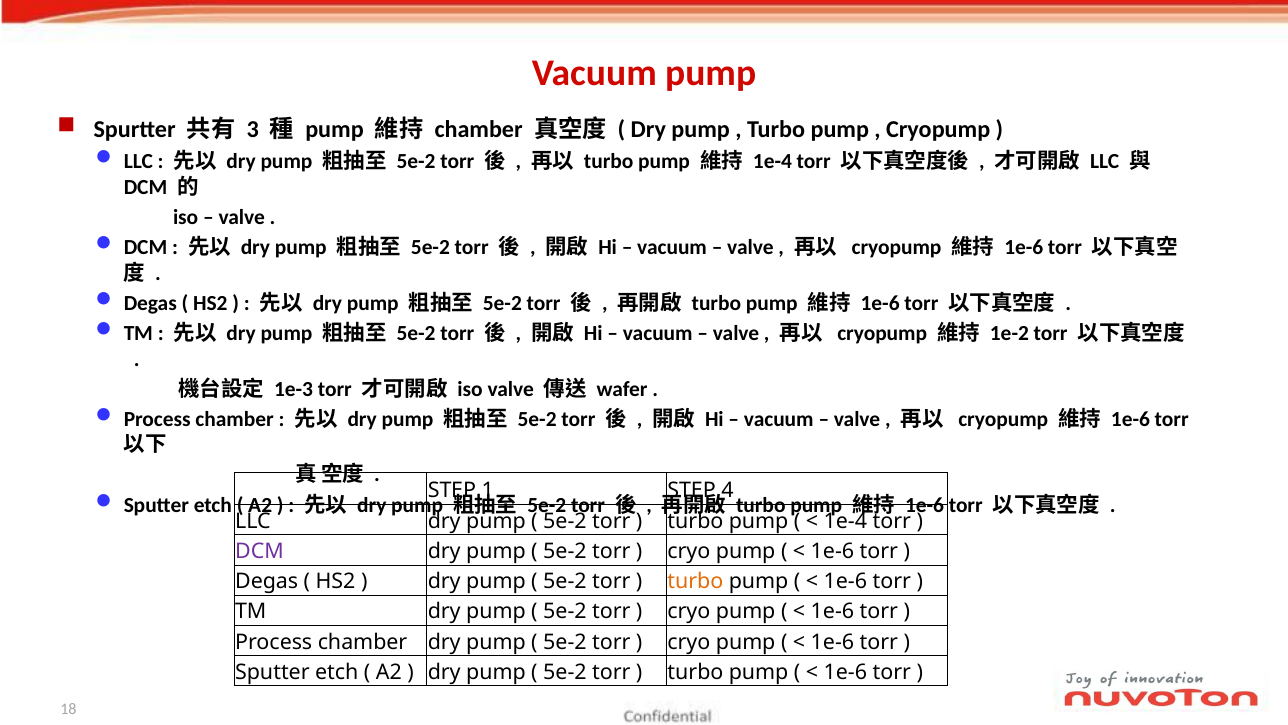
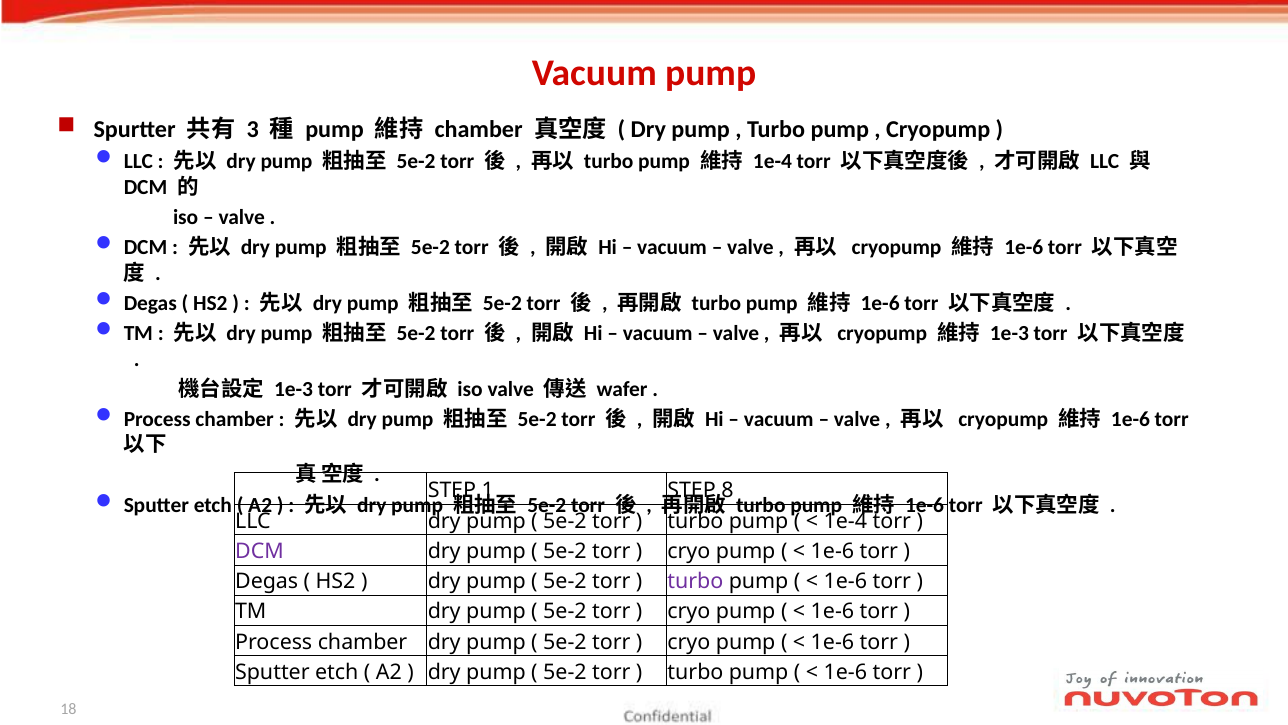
1e-2: 1e-2 -> 1e-3 (1009, 333)
4: 4 -> 8 (727, 490)
turbo colour: orange -> purple (695, 581)
